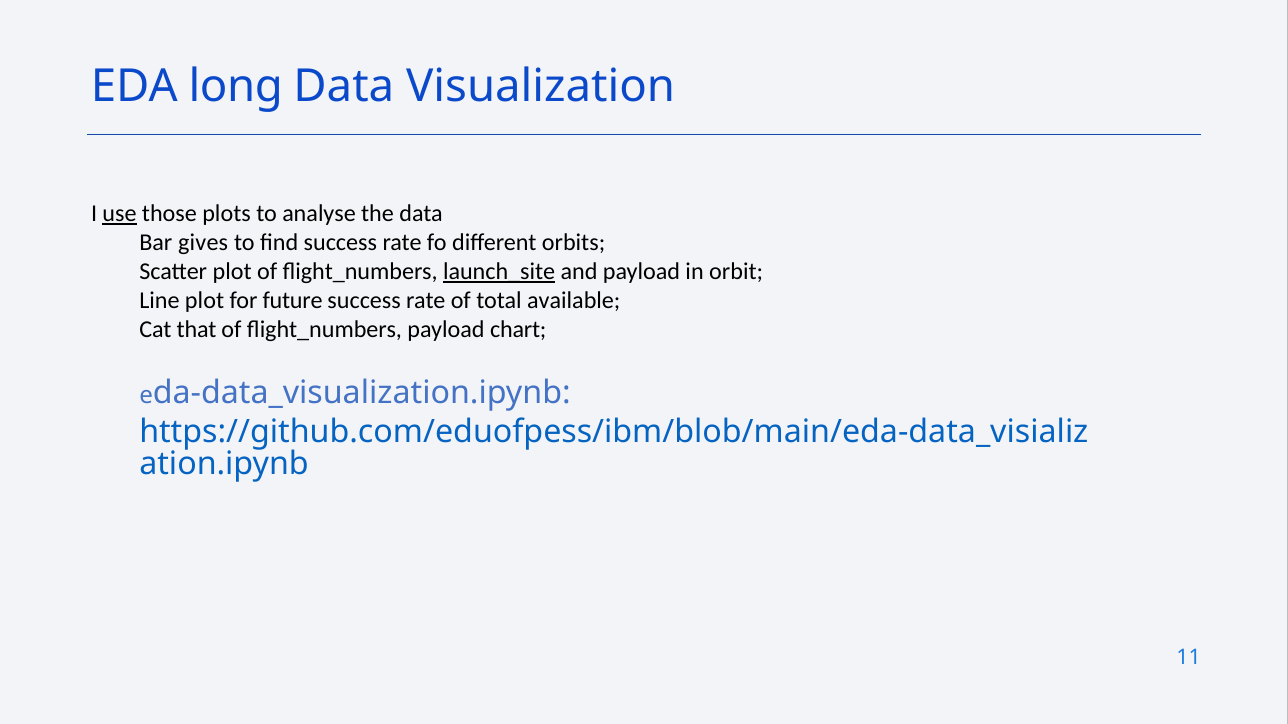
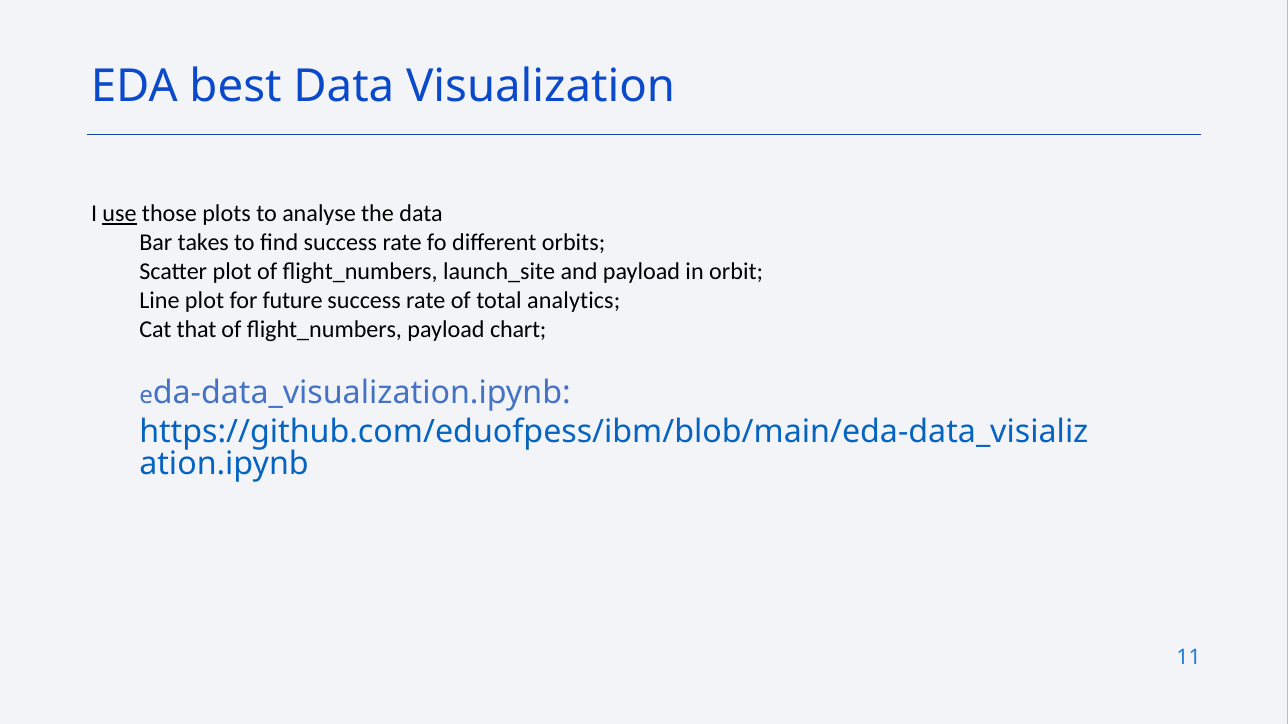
long: long -> best (236, 86)
gives: gives -> takes (203, 243)
launch_site underline: present -> none (499, 272)
available: available -> analytics (574, 301)
